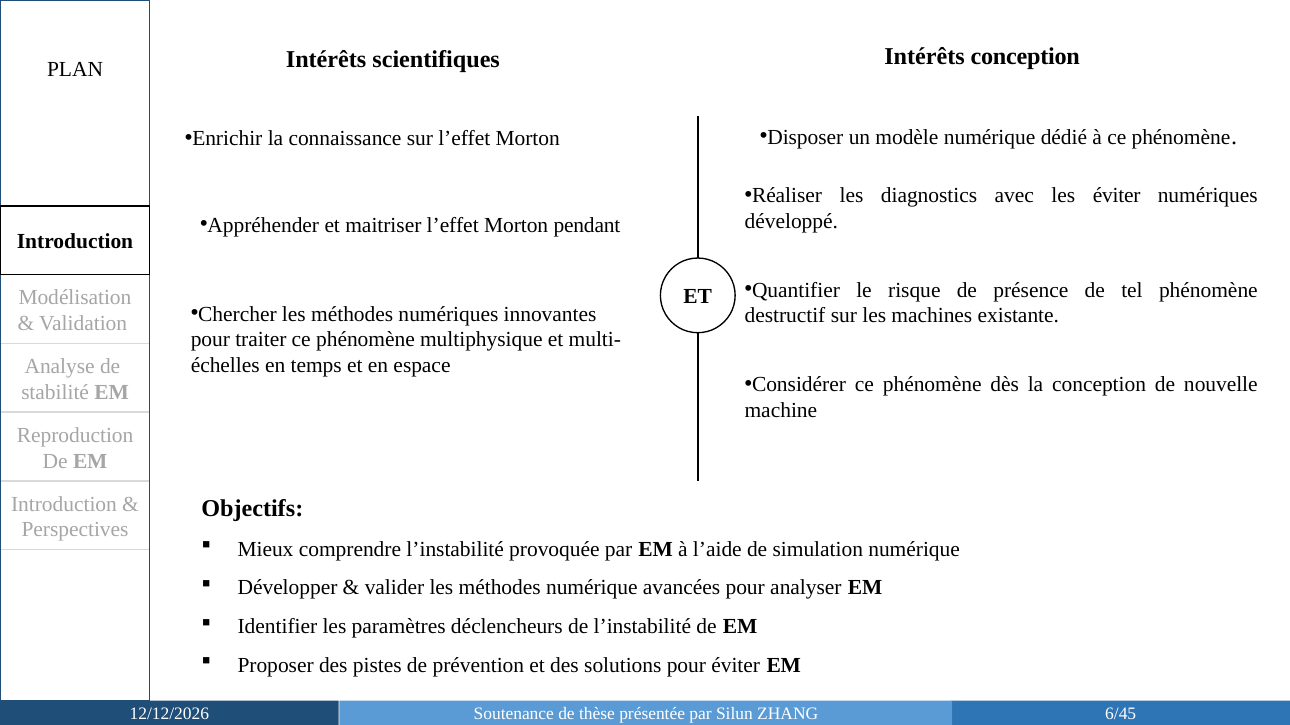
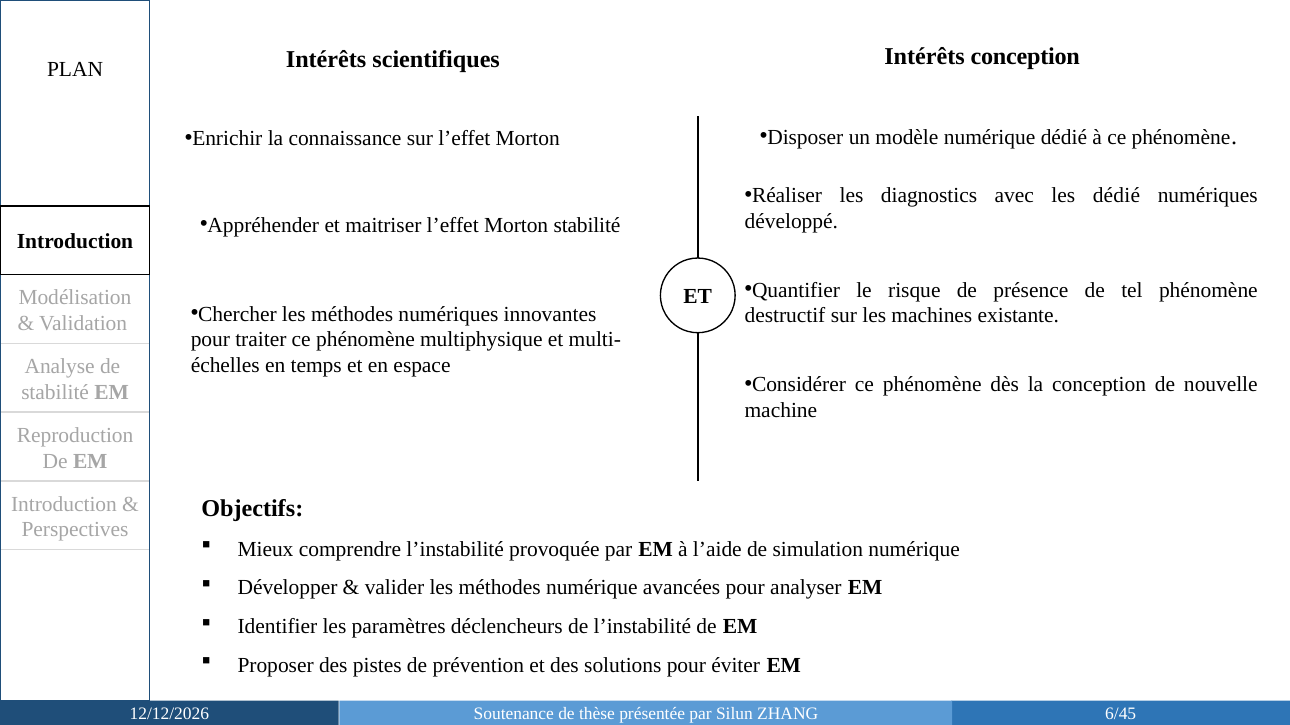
les éviter: éviter -> dédié (1116, 196)
Morton pendant: pendant -> stabilité (587, 225)
